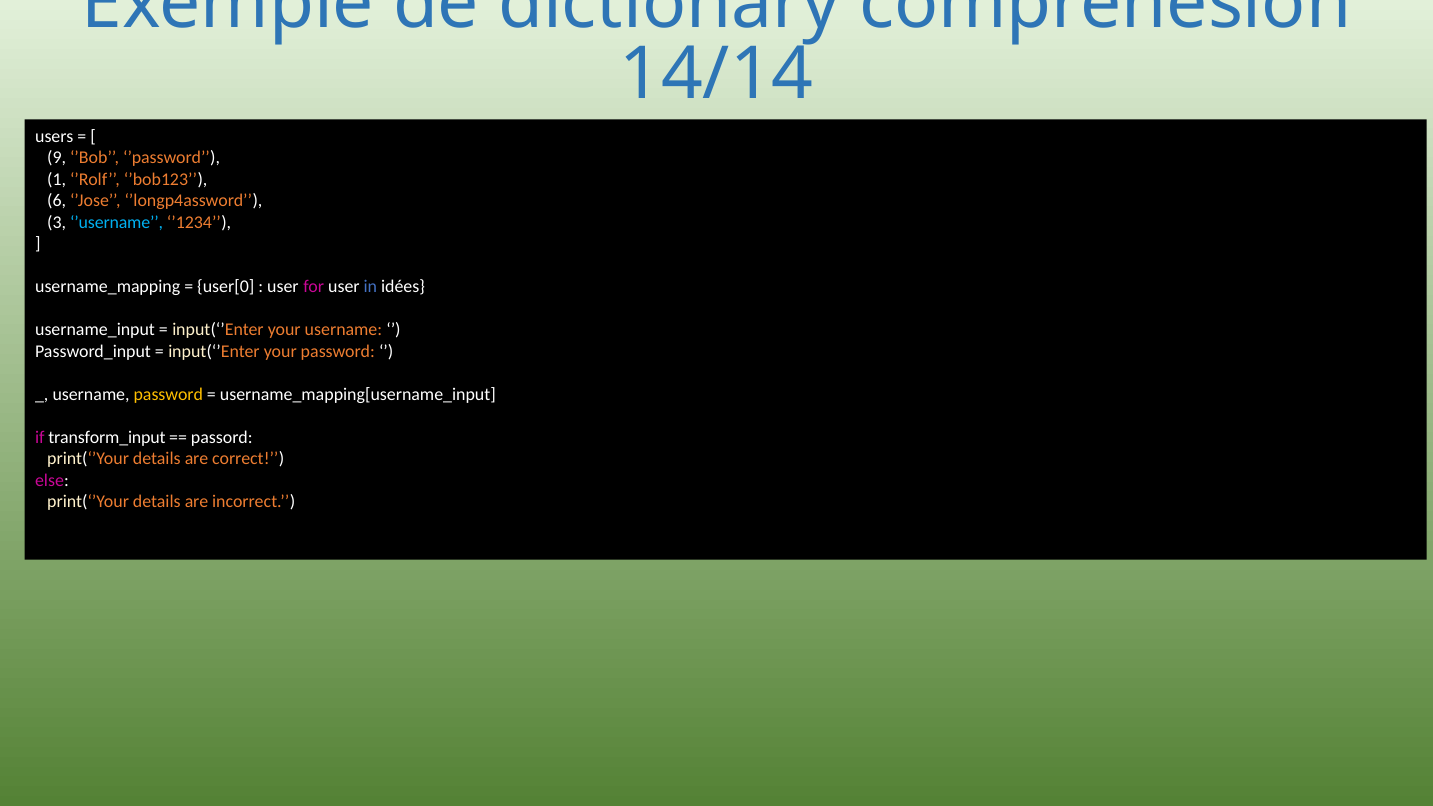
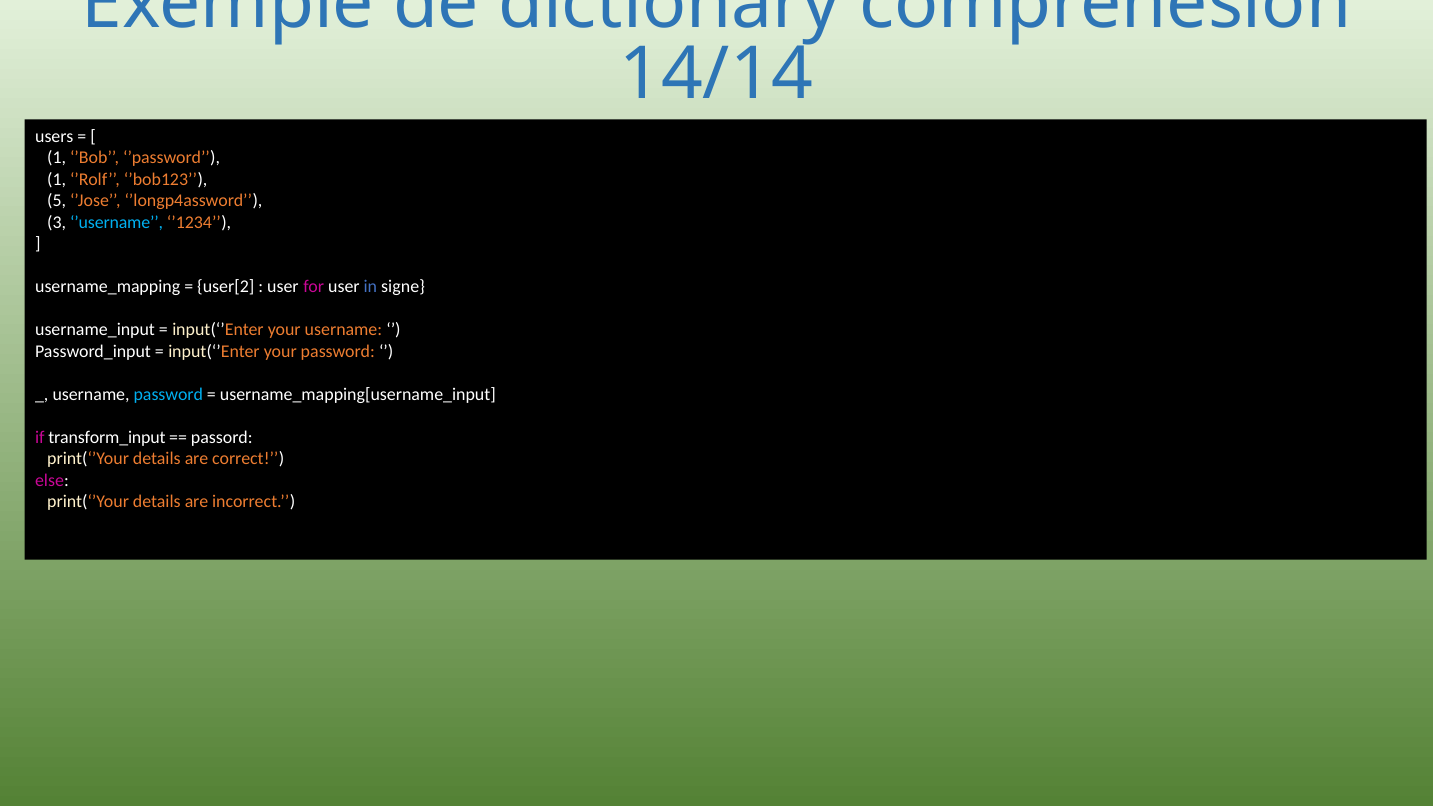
9: 9 -> 1 (57, 158)
6: 6 -> 5 (57, 201)
user[0: user[0 -> user[2 (226, 287)
idées: idées -> signe (403, 287)
password colour: yellow -> light blue (168, 395)
